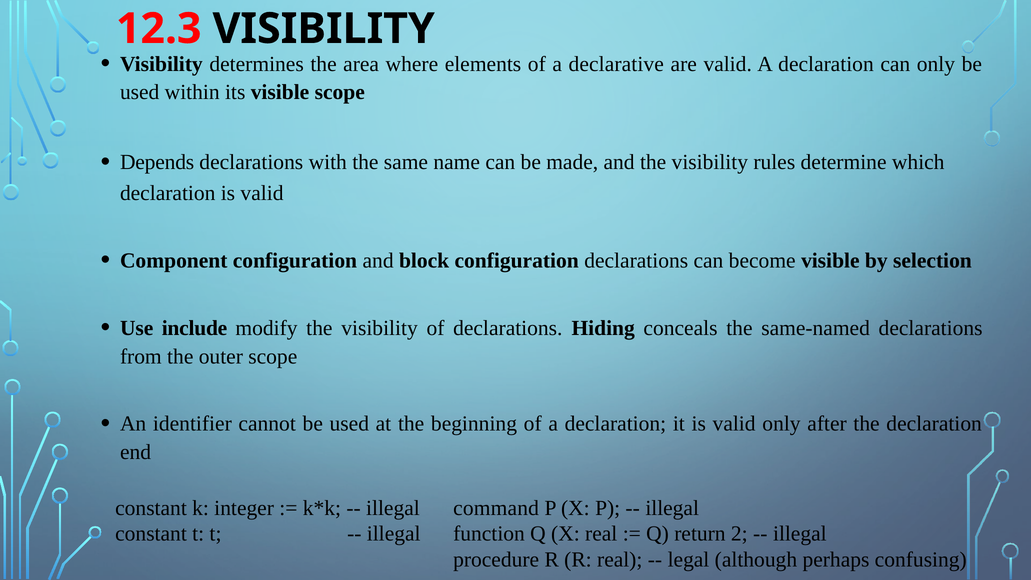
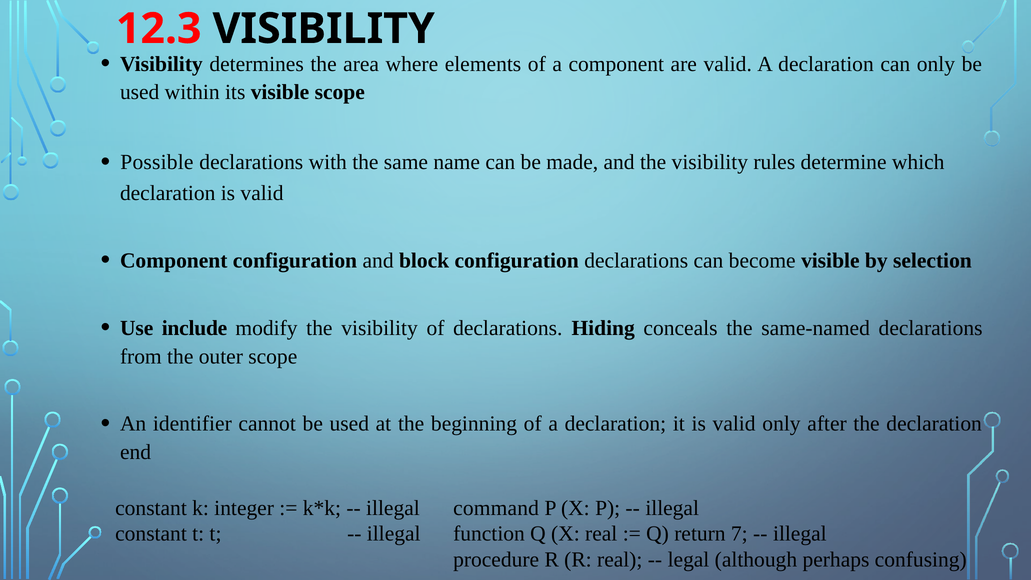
a declarative: declarative -> component (616, 64)
Depends: Depends -> Possible (157, 162)
2: 2 -> 7 (739, 534)
